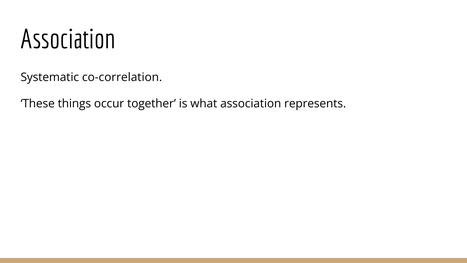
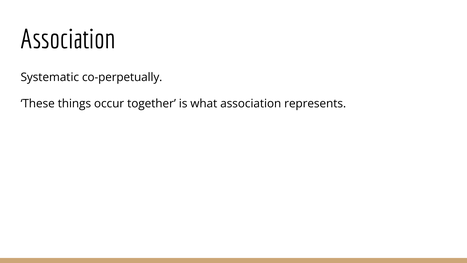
co-correlation: co-correlation -> co-perpetually (122, 77)
